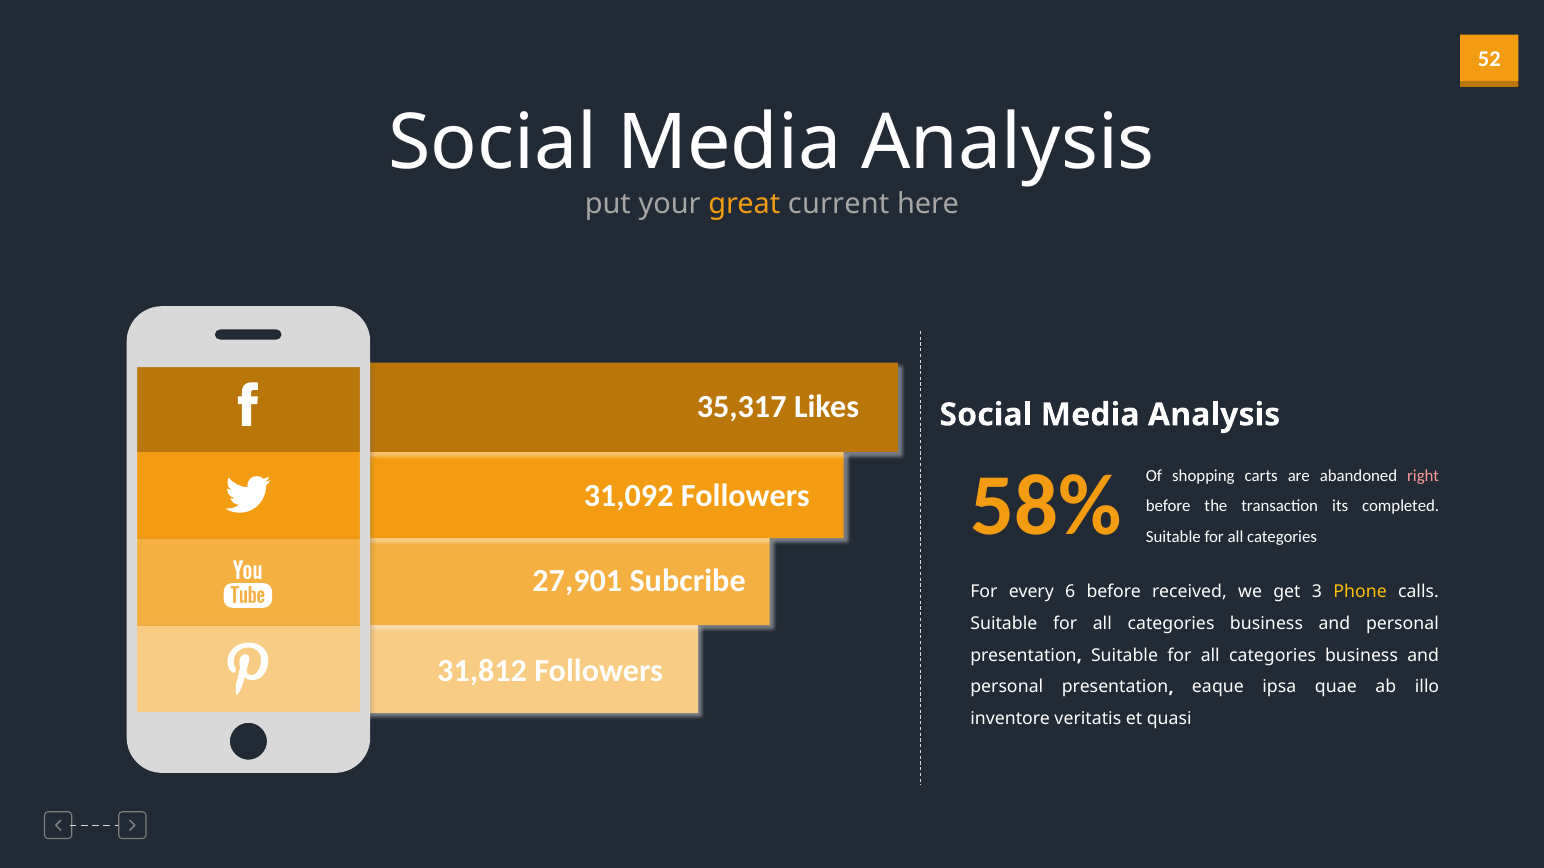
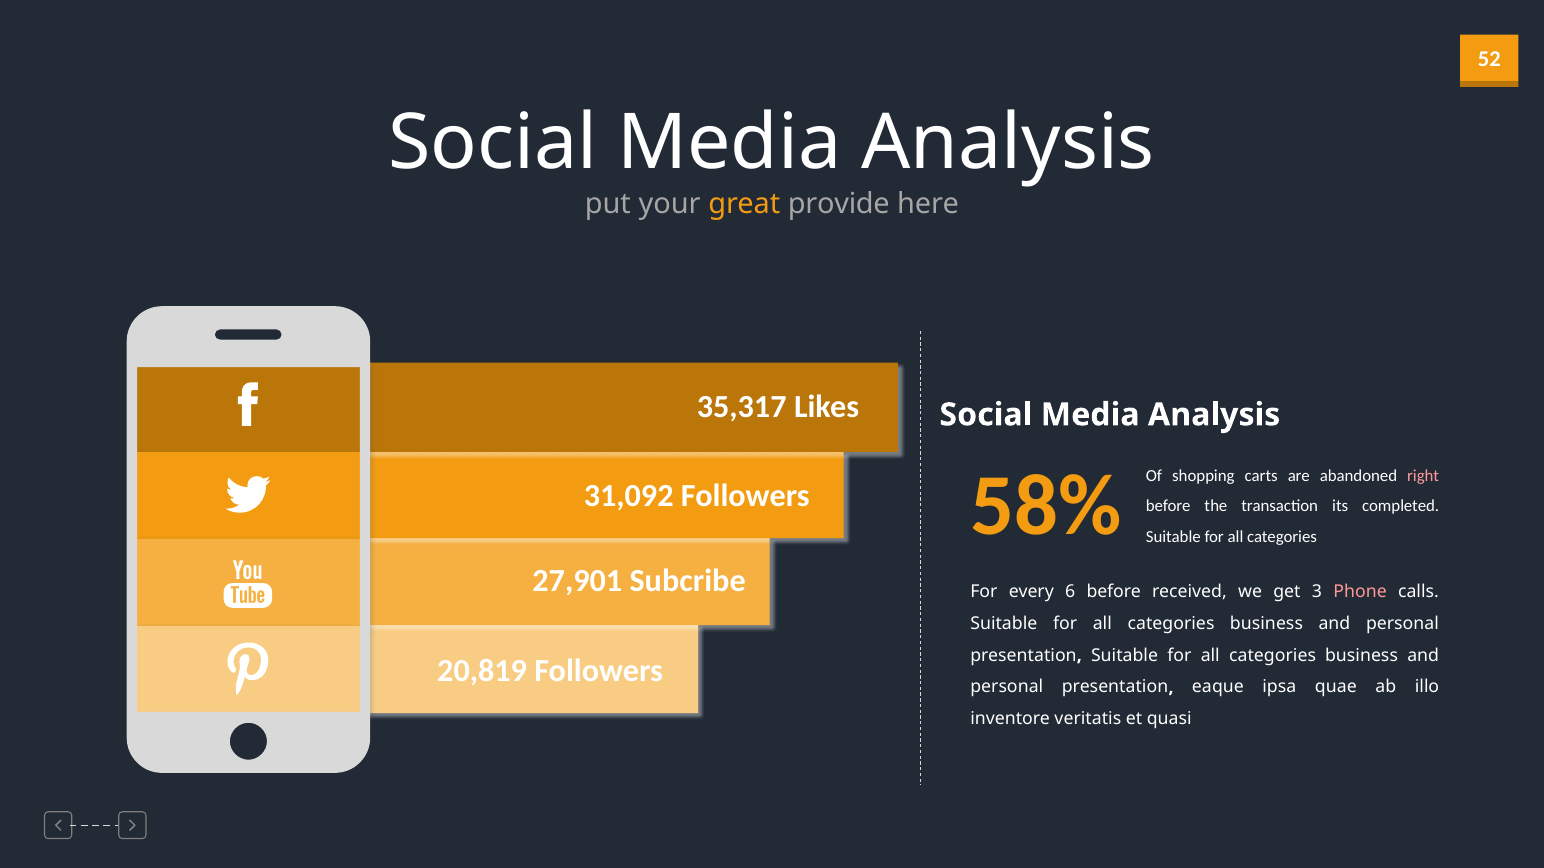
current: current -> provide (839, 205)
Phone colour: yellow -> pink (1360, 592)
31,812: 31,812 -> 20,819 (482, 671)
